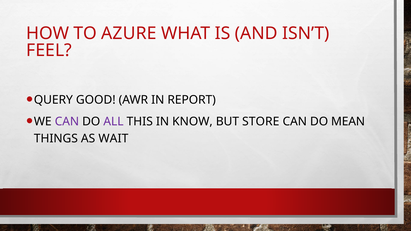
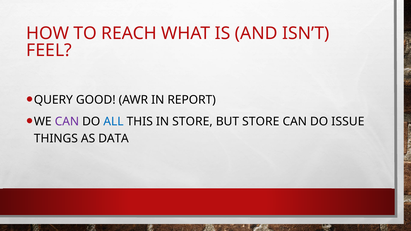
AZURE: AZURE -> REACH (129, 33)
ALL colour: purple -> blue (113, 121)
IN KNOW: KNOW -> STORE (192, 121)
MEAN: MEAN -> ISSUE (348, 121)
WAIT: WAIT -> DATA (114, 139)
